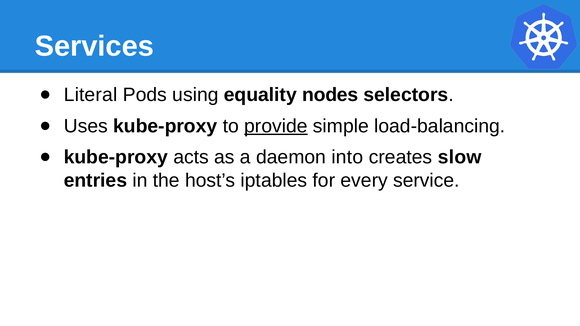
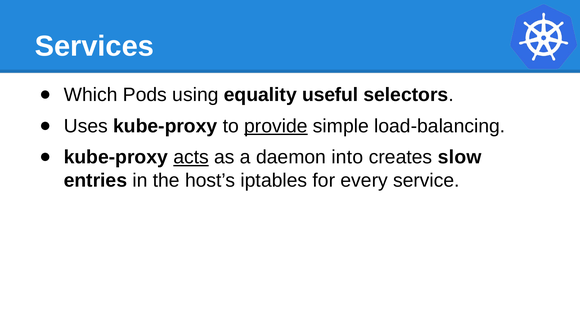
Literal: Literal -> Which (91, 95)
nodes: nodes -> useful (330, 95)
acts underline: none -> present (191, 157)
